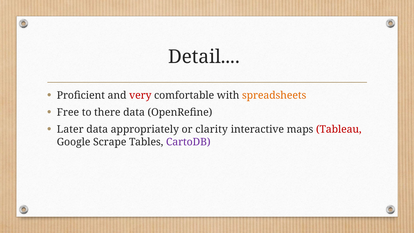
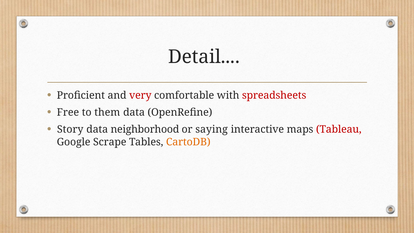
spreadsheets colour: orange -> red (274, 95)
there: there -> them (107, 112)
Later: Later -> Story (70, 129)
appropriately: appropriately -> neighborhood (145, 129)
clarity: clarity -> saying (212, 129)
CartoDB colour: purple -> orange (188, 142)
